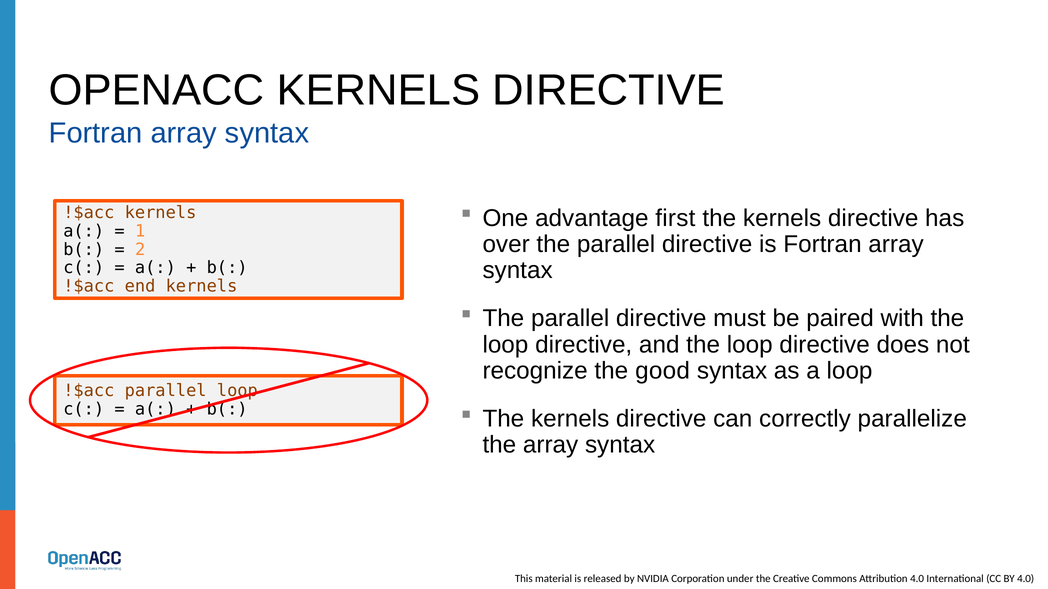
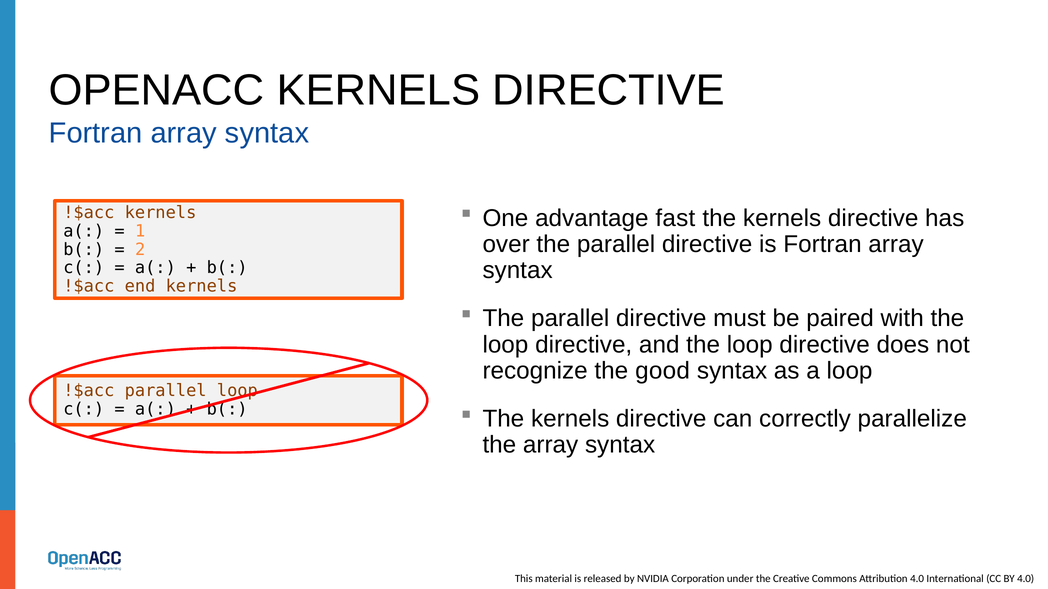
first: first -> fast (675, 218)
